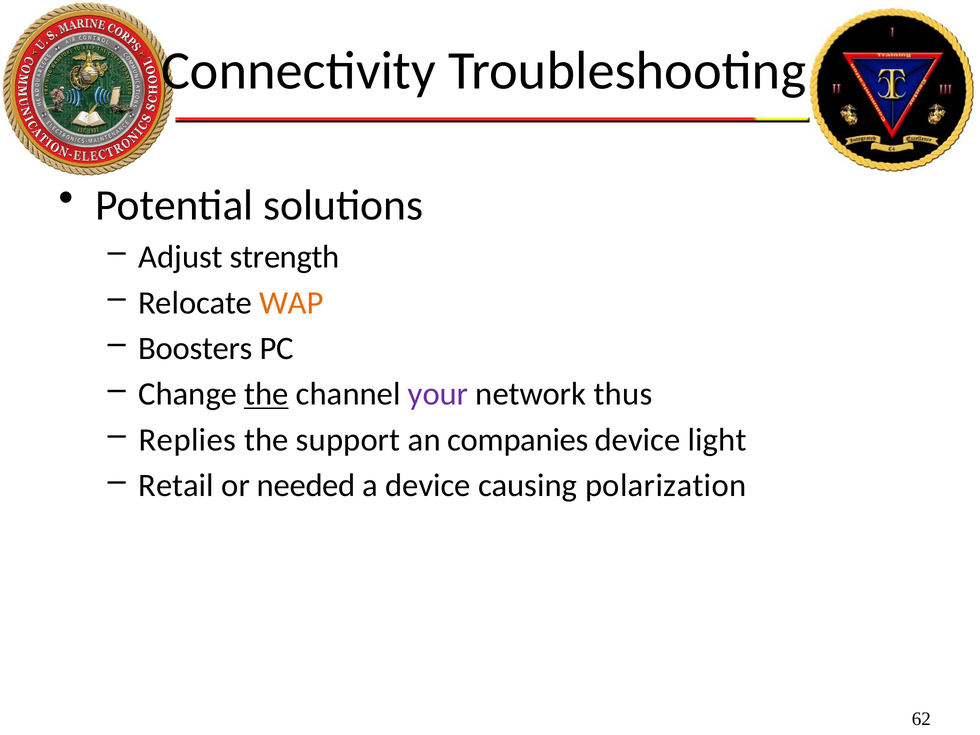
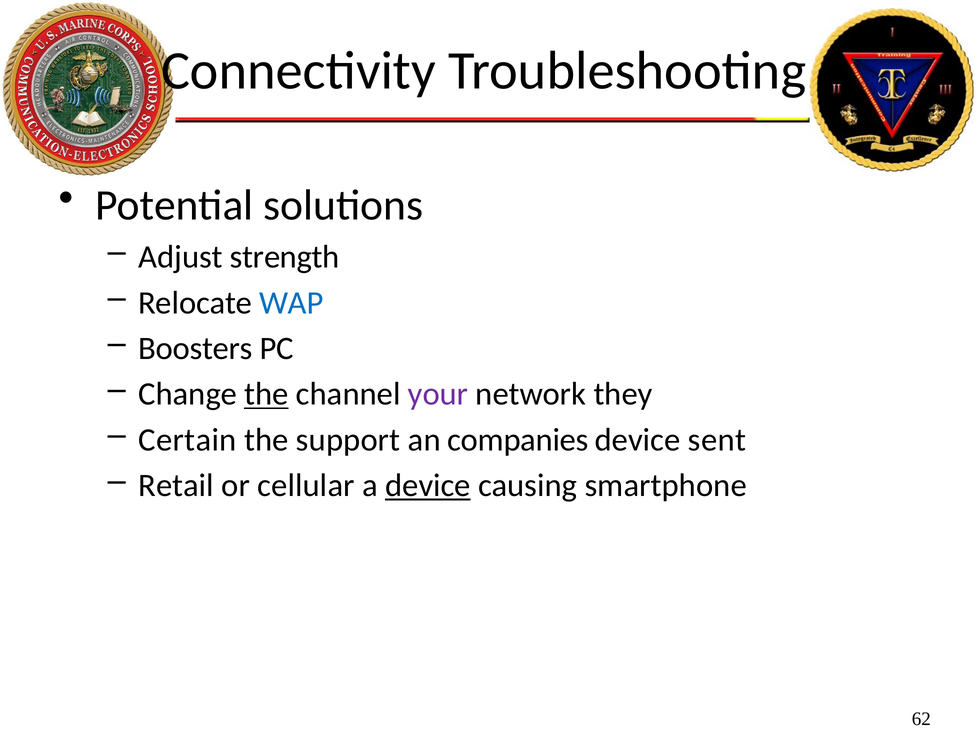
WAP colour: orange -> blue (291, 303)
thus: thus -> they (623, 394)
Replies: Replies -> Certain (187, 440)
light: light -> sent (717, 440)
needed: needed -> cellular (306, 486)
device underline: none -> present (428, 486)
polarization: polarization -> smartphone (666, 486)
